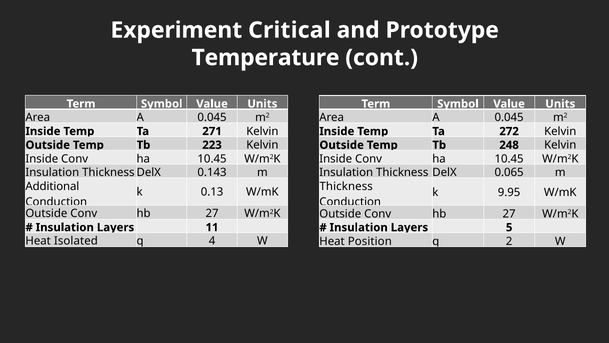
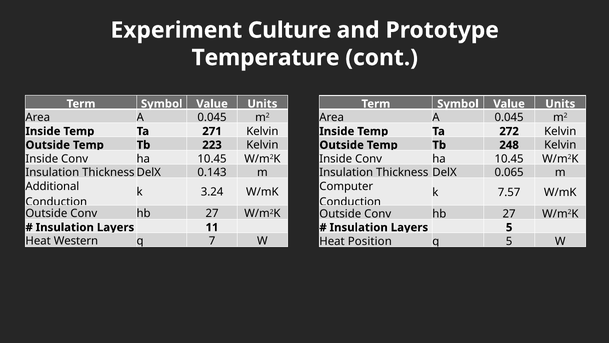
Critical: Critical -> Culture (290, 30)
Thickness: Thickness -> Computer (346, 186)
0.13: 0.13 -> 3.24 (212, 192)
9.95: 9.95 -> 7.57 (509, 192)
Isolated: Isolated -> Western (76, 241)
4: 4 -> 7 (212, 241)
q 2: 2 -> 5 (509, 241)
